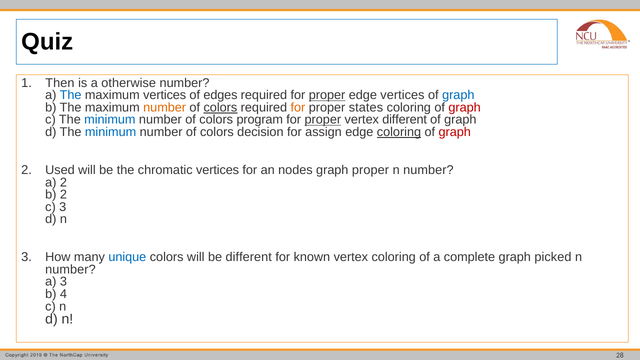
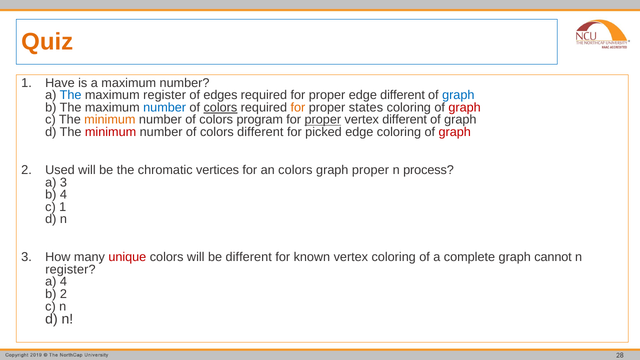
Quiz colour: black -> orange (47, 42)
Then: Then -> Have (60, 83)
a otherwise: otherwise -> maximum (129, 83)
maximum vertices: vertices -> register (165, 95)
proper underline: present -> none (327, 95)
edge vertices: vertices -> different (403, 95)
number colour: orange -> blue (165, 107)
minimum colour: blue -> orange (110, 120)
minimum colour: blue -> red (111, 132)
colors decision: decision -> different (260, 132)
assign: assign -> picked (324, 132)
coloring underline: present -> none (399, 132)
an nodes: nodes -> colors (295, 170)
number: number -> process (428, 170)
a 2: 2 -> 3 (63, 182)
b 2: 2 -> 4 (63, 195)
c 3: 3 -> 1 (63, 207)
unique colour: blue -> red (127, 257)
picked: picked -> cannot (553, 257)
number: number -> register (70, 269)
a 3: 3 -> 4 (63, 282)
b 4: 4 -> 2 (63, 294)
